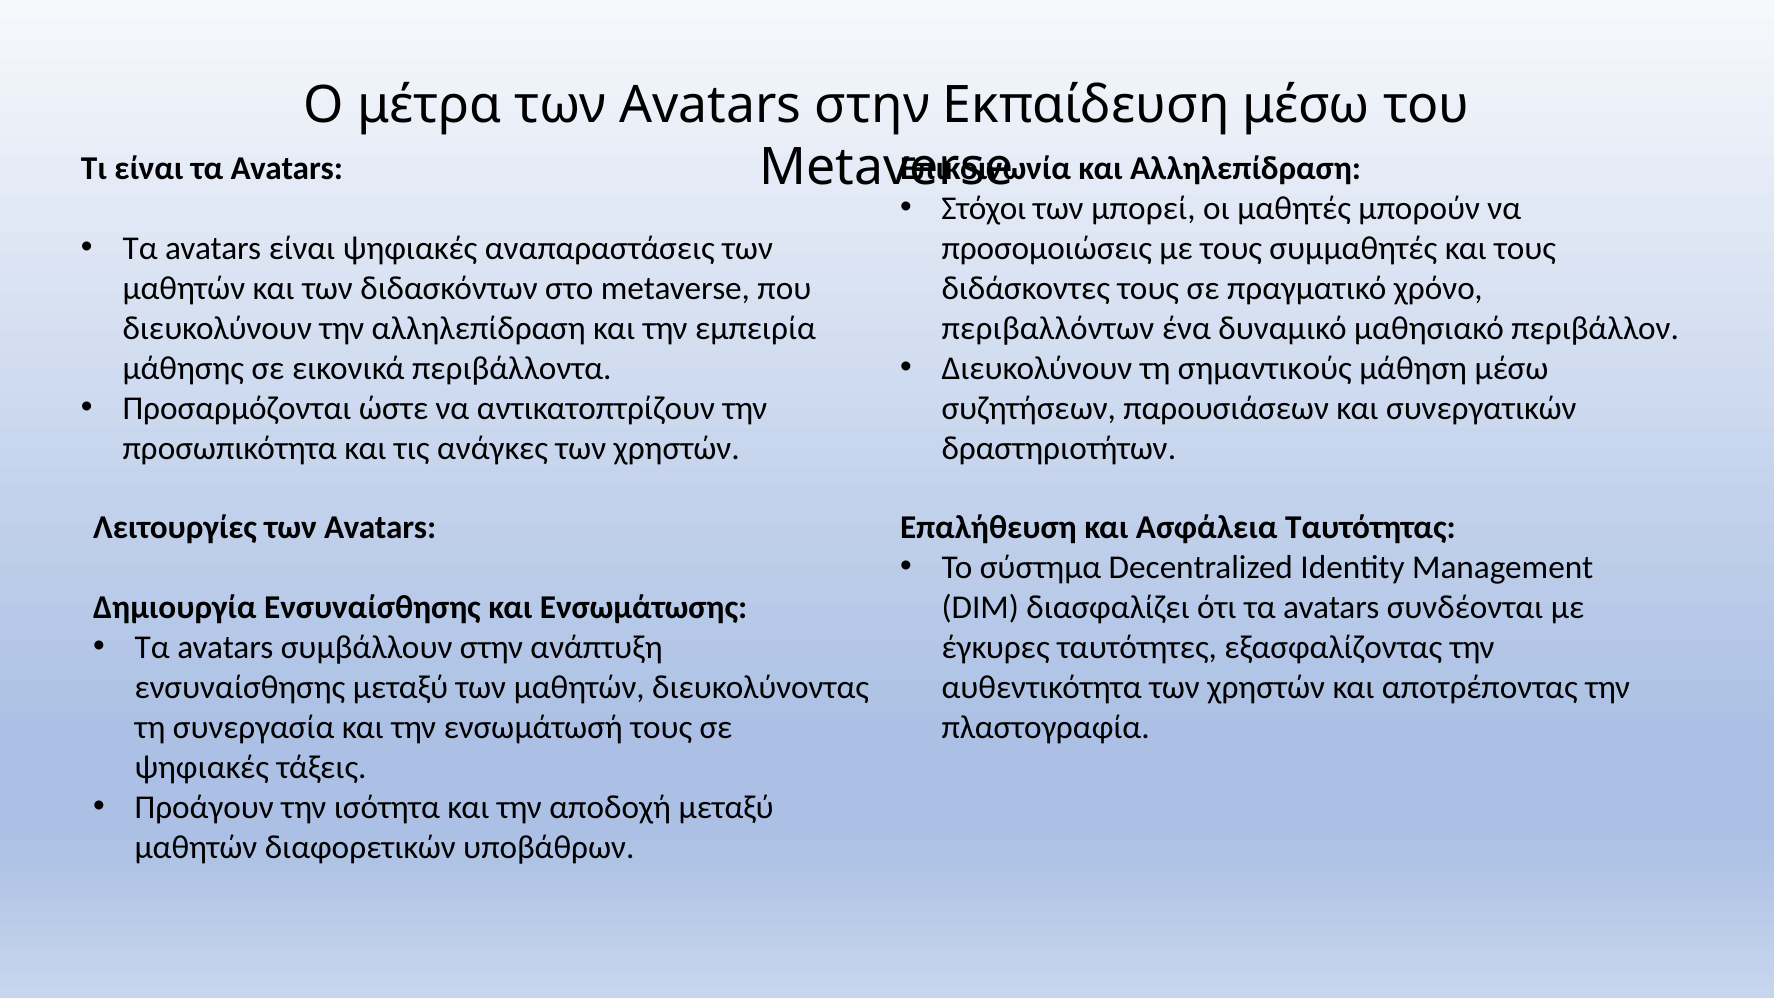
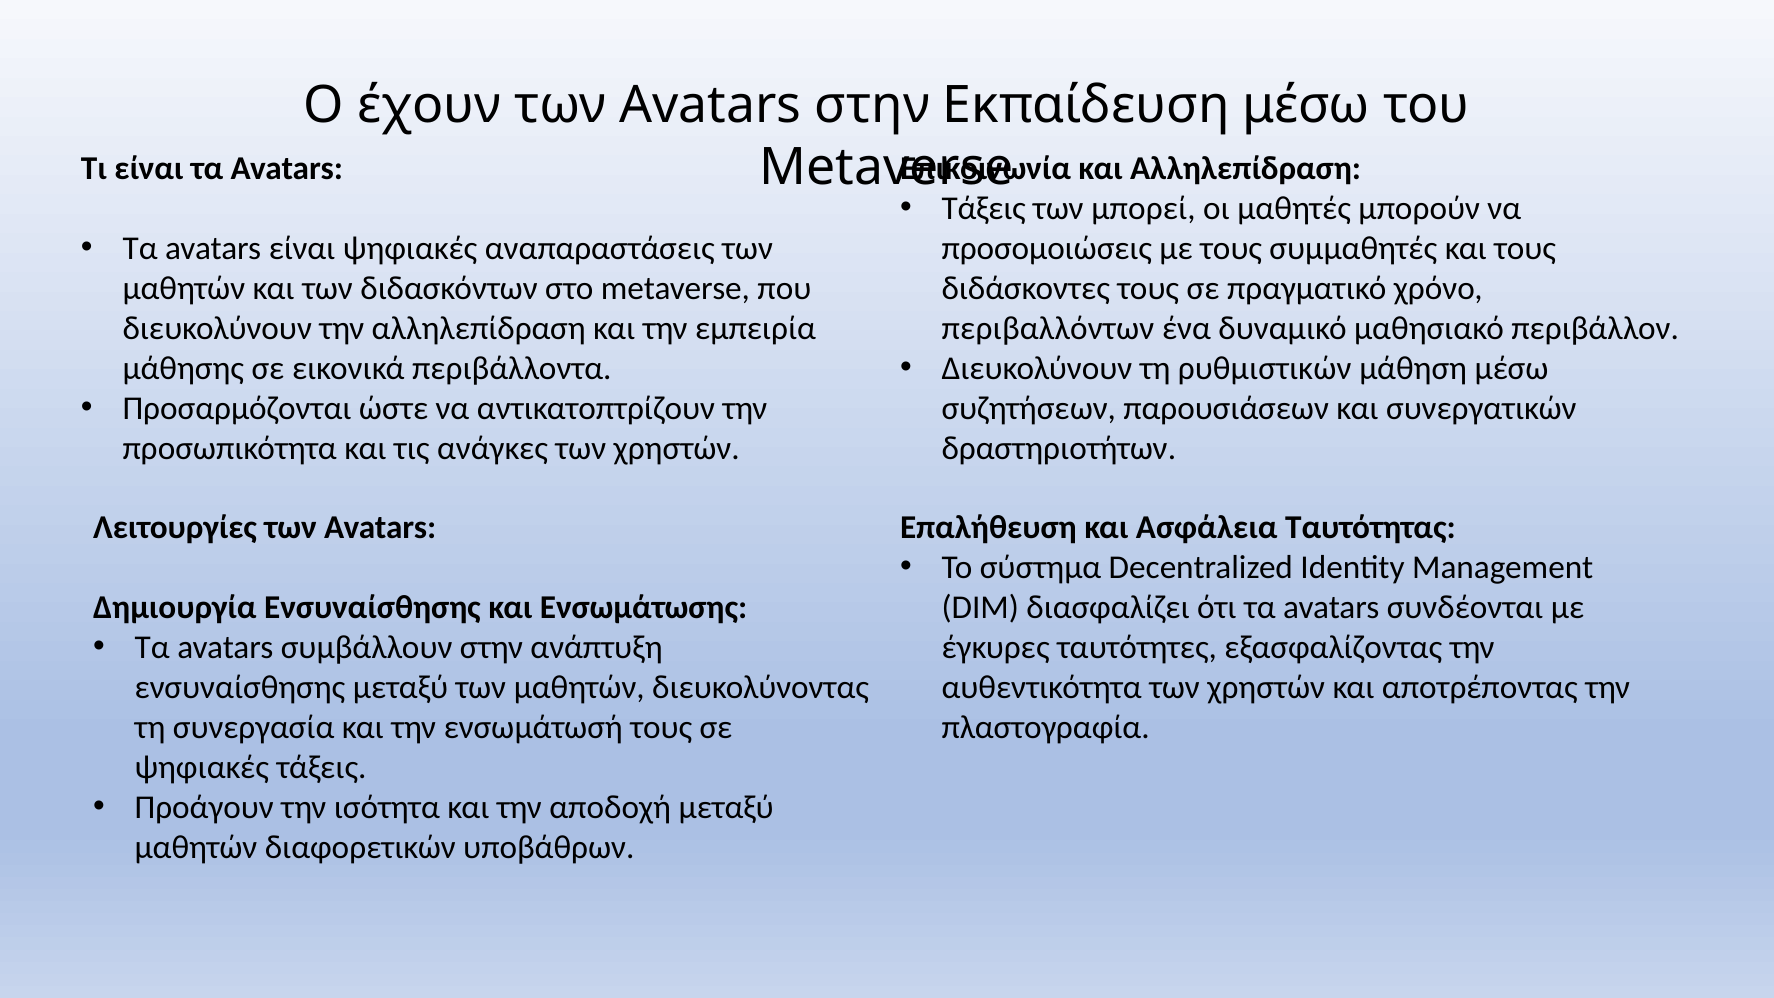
μέτρα: μέτρα -> έχουν (430, 105)
Στόχοι: Στόχοι -> Τάξεις (984, 209)
σημαντικούς: σημαντικούς -> ρυθμιστικών (1265, 368)
